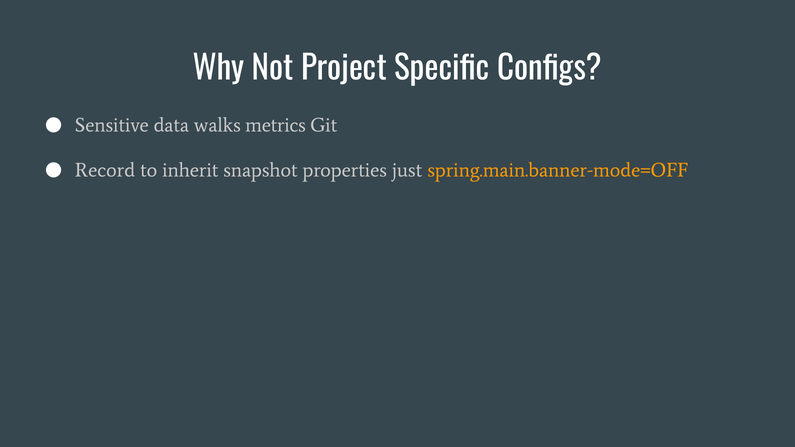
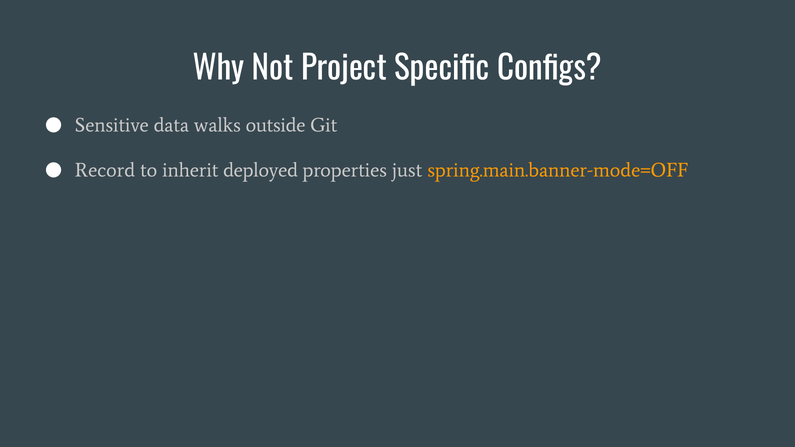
metrics: metrics -> outside (276, 125)
snapshot: snapshot -> deployed (261, 170)
